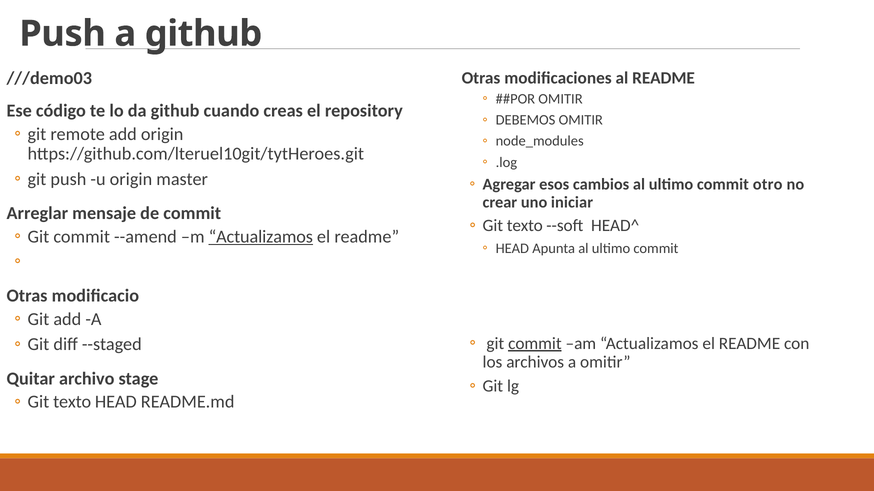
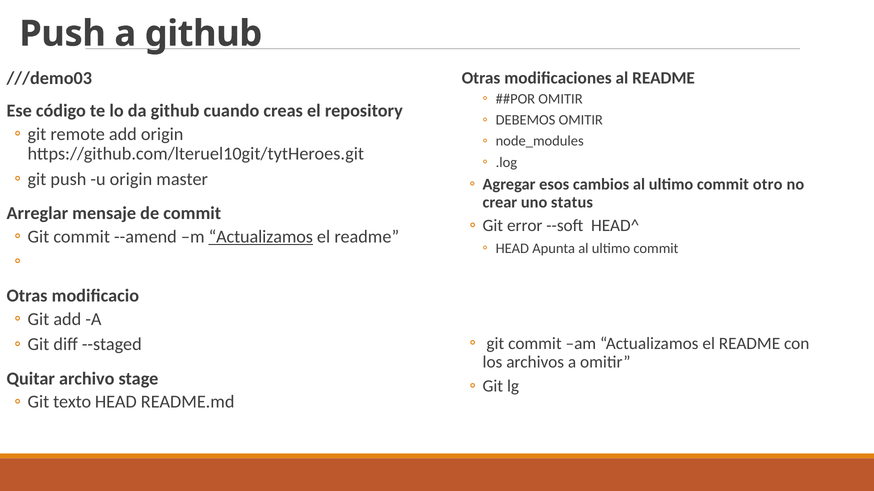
iniciar: iniciar -> status (572, 202)
texto: texto -> error (525, 226)
commit underline: present -> none (535, 344)
